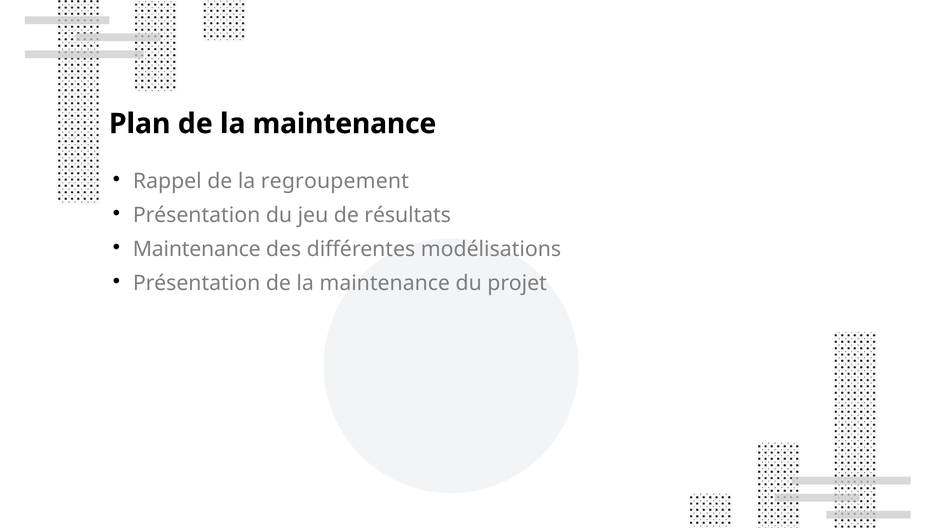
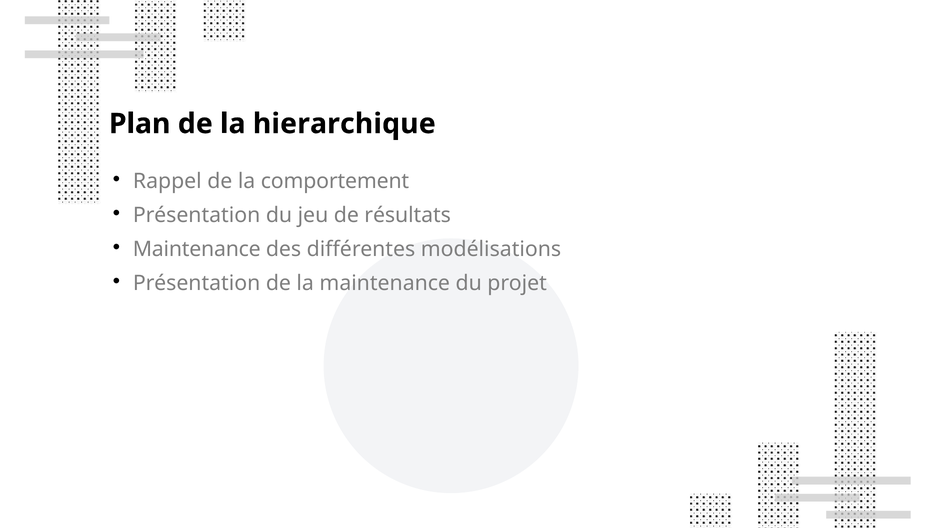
Plan de la maintenance: maintenance -> hierarchique (344, 124)
regroupement: regroupement -> comportement (335, 181)
